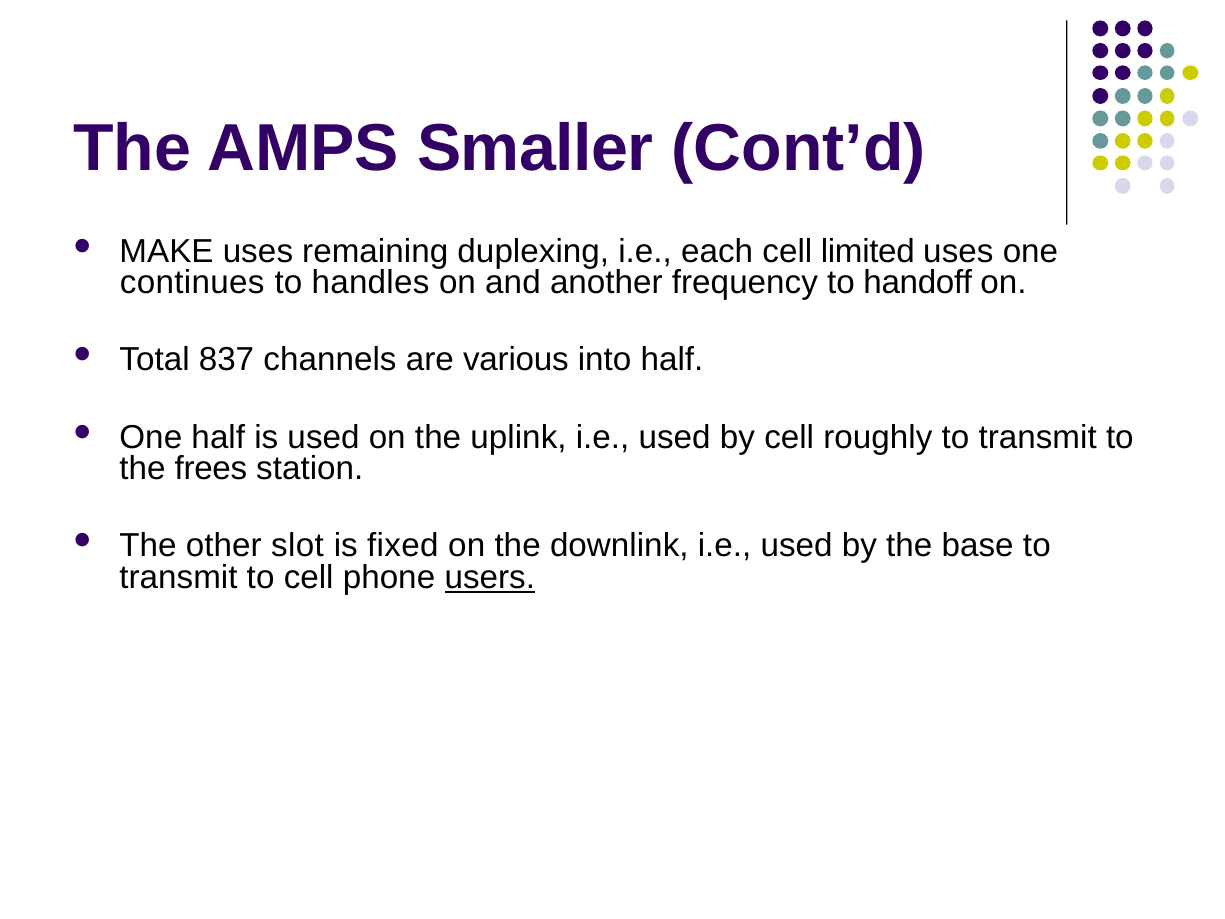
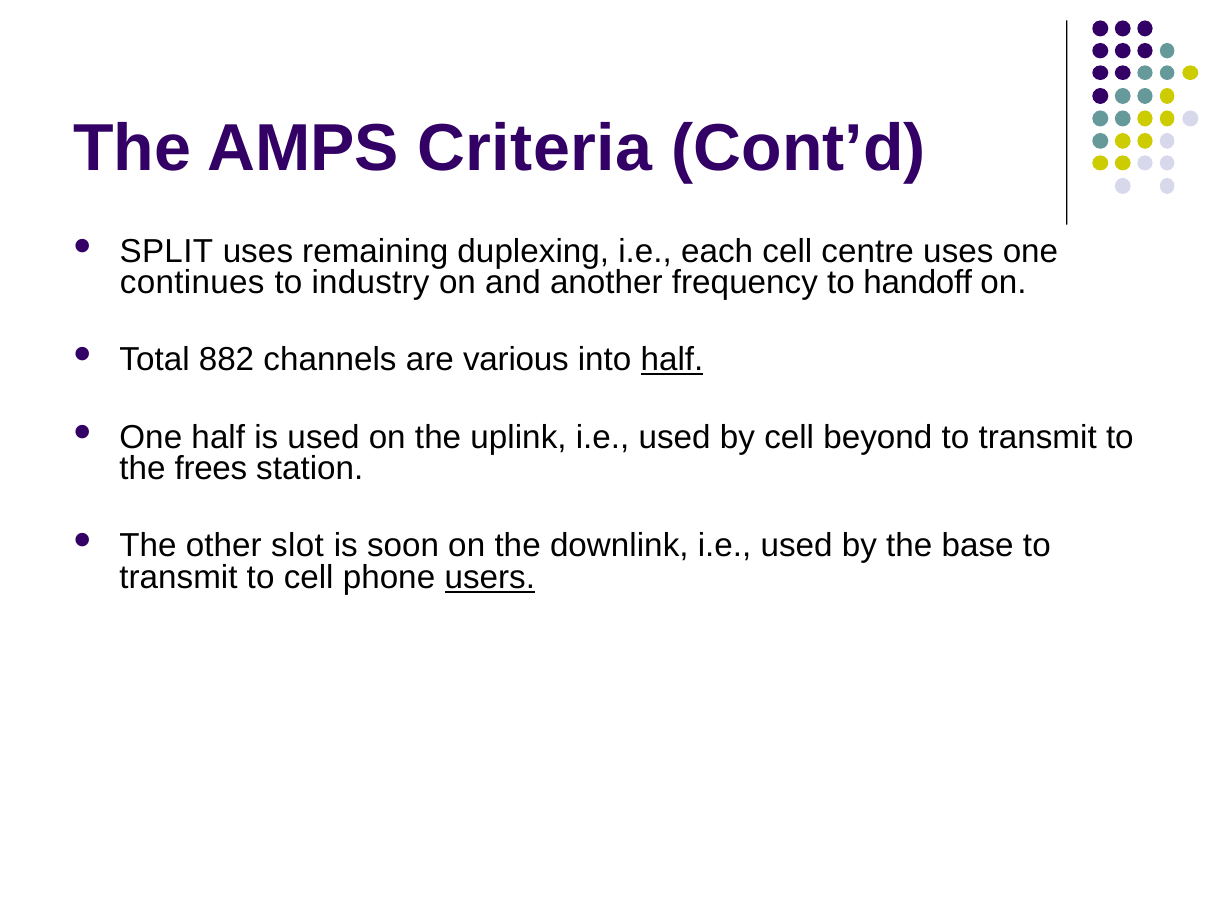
Smaller: Smaller -> Criteria (535, 149)
MAKE: MAKE -> SPLIT (166, 251)
limited: limited -> centre (868, 251)
handles: handles -> industry (371, 283)
837: 837 -> 882 (227, 360)
half underline: none -> present (672, 360)
roughly: roughly -> beyond (878, 437)
fixed: fixed -> soon (403, 546)
